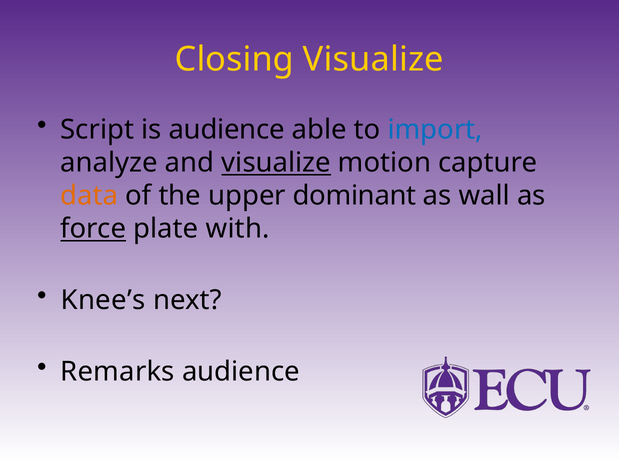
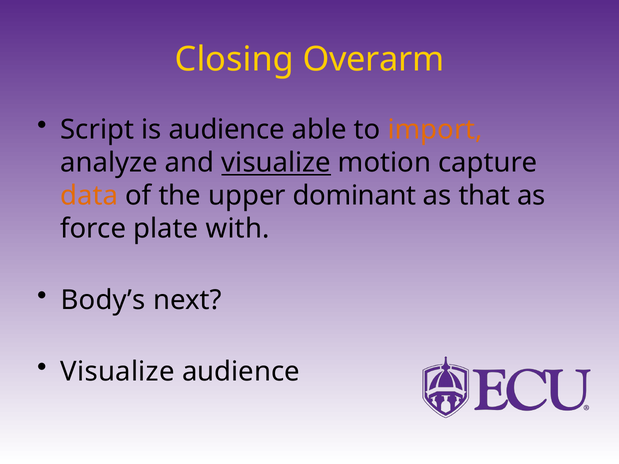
Closing Visualize: Visualize -> Overarm (373, 60)
import colour: blue -> orange (435, 130)
wall: wall -> that (484, 196)
force underline: present -> none (93, 229)
Knee’s: Knee’s -> Body’s (103, 300)
Remarks: Remarks -> Visualize (117, 372)
